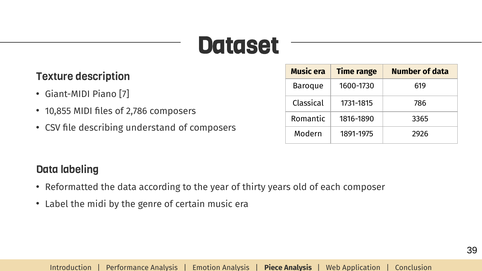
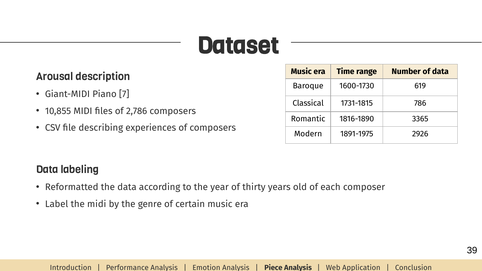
Texture: Texture -> Arousal (55, 77)
understand: understand -> experiences (151, 128)
